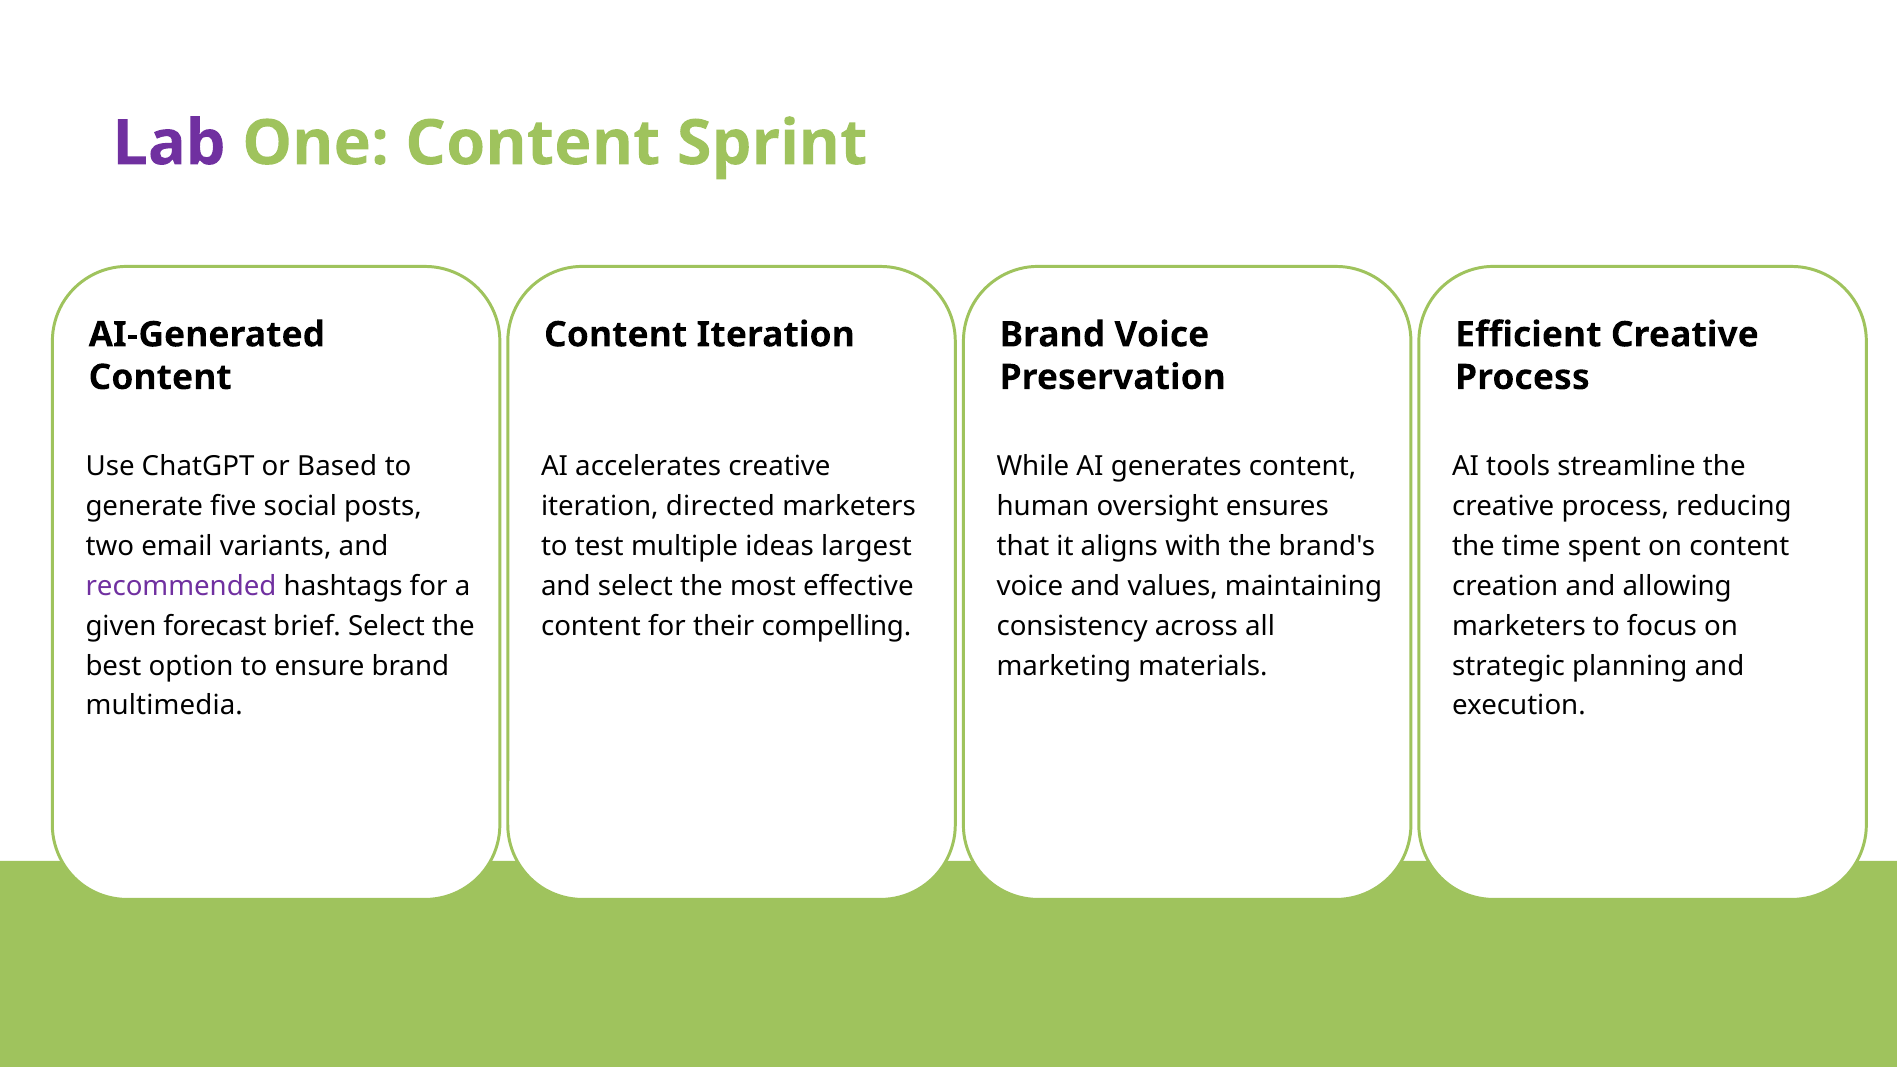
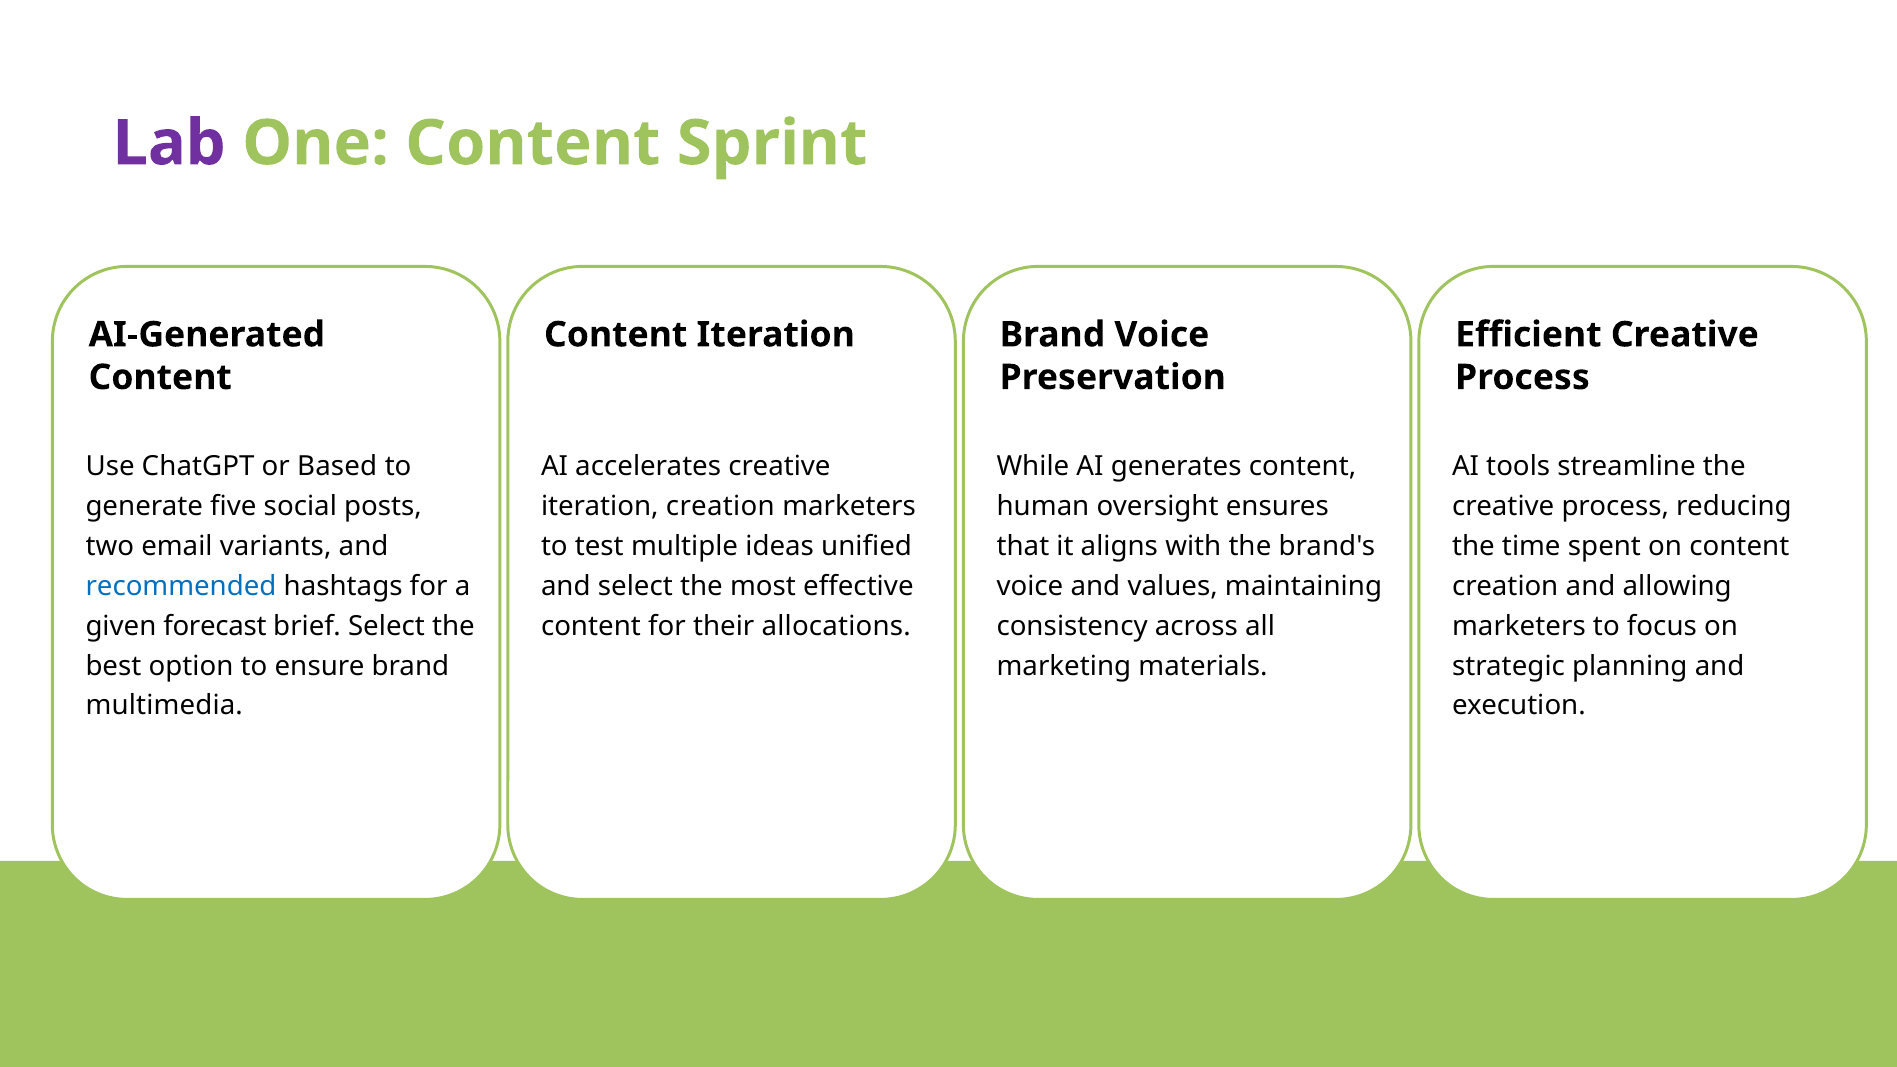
iteration directed: directed -> creation (720, 507)
largest: largest -> unified (867, 547)
recommended colour: purple -> blue (181, 586)
compelling: compelling -> allocations (836, 626)
